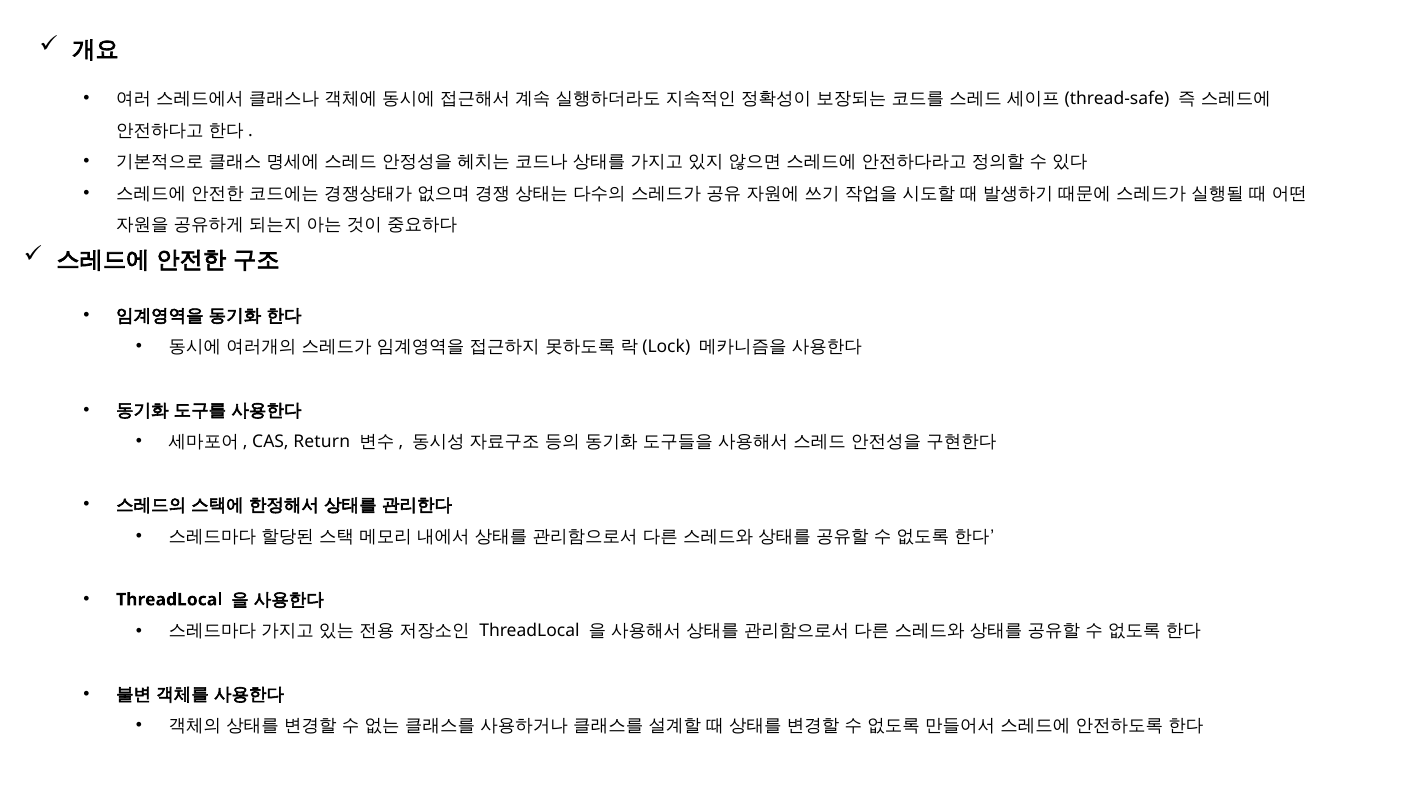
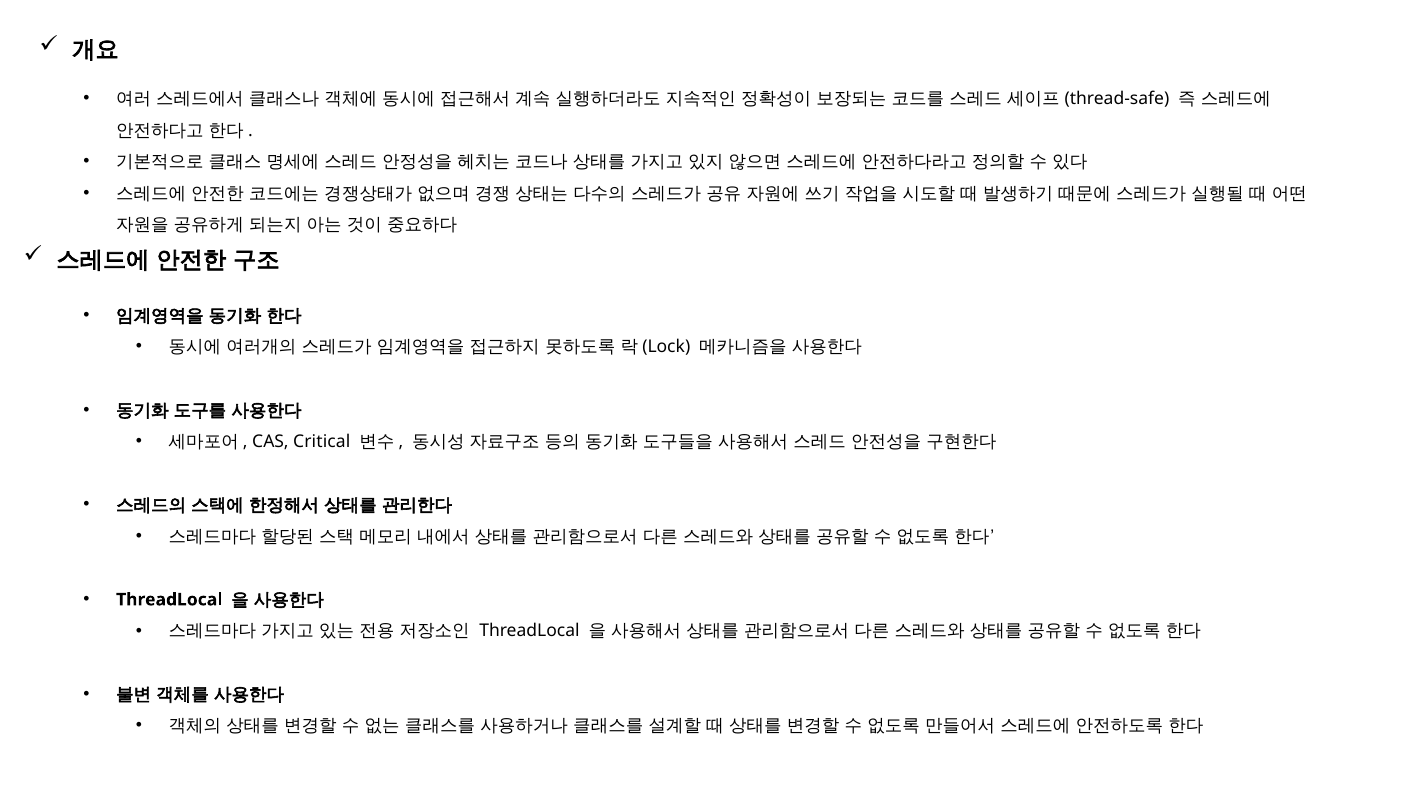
Return: Return -> Critical (322, 442)
